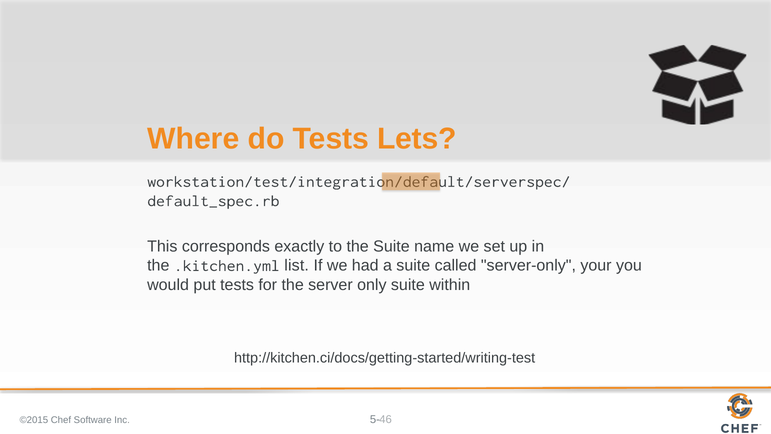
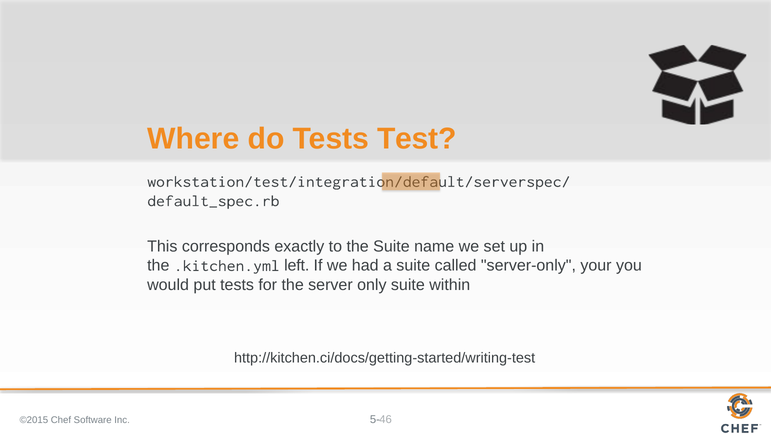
Lets: Lets -> Test (417, 139)
list: list -> left (297, 265)
